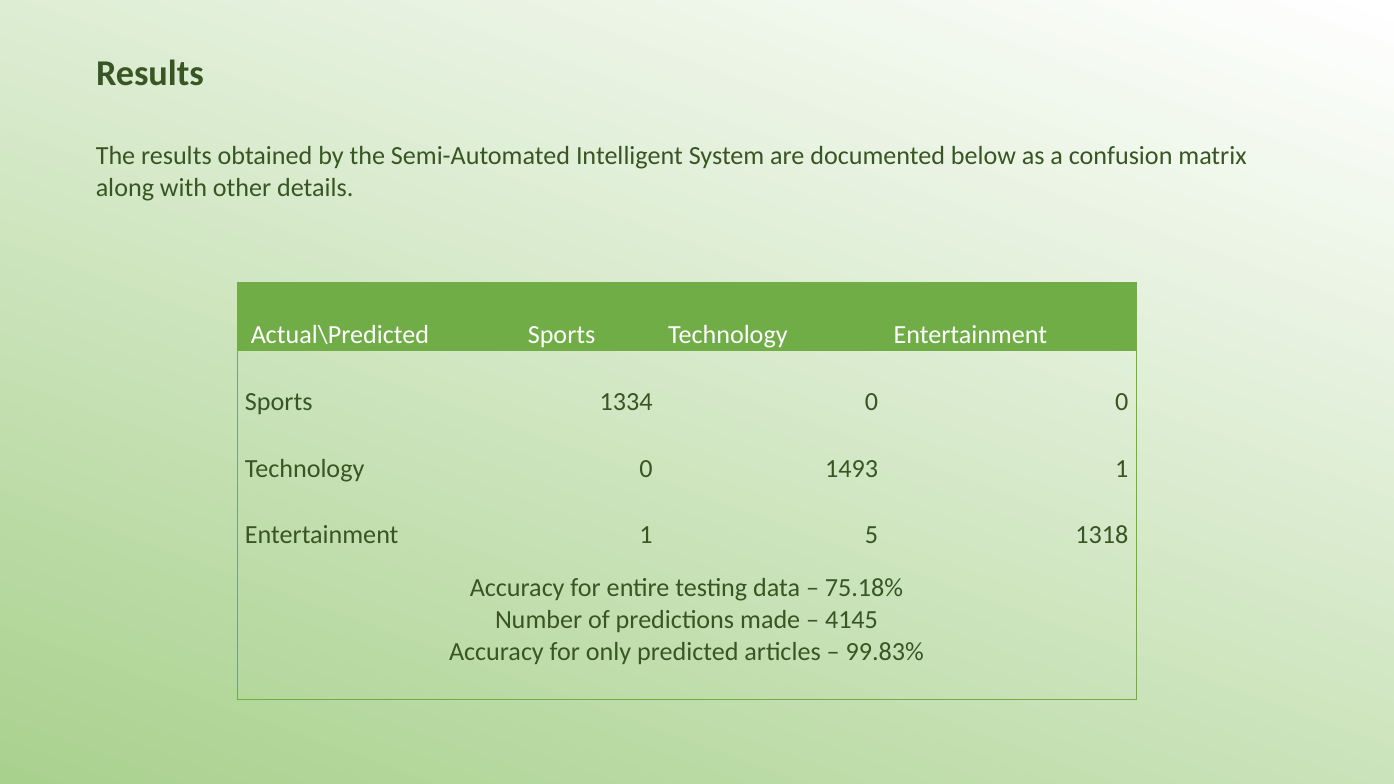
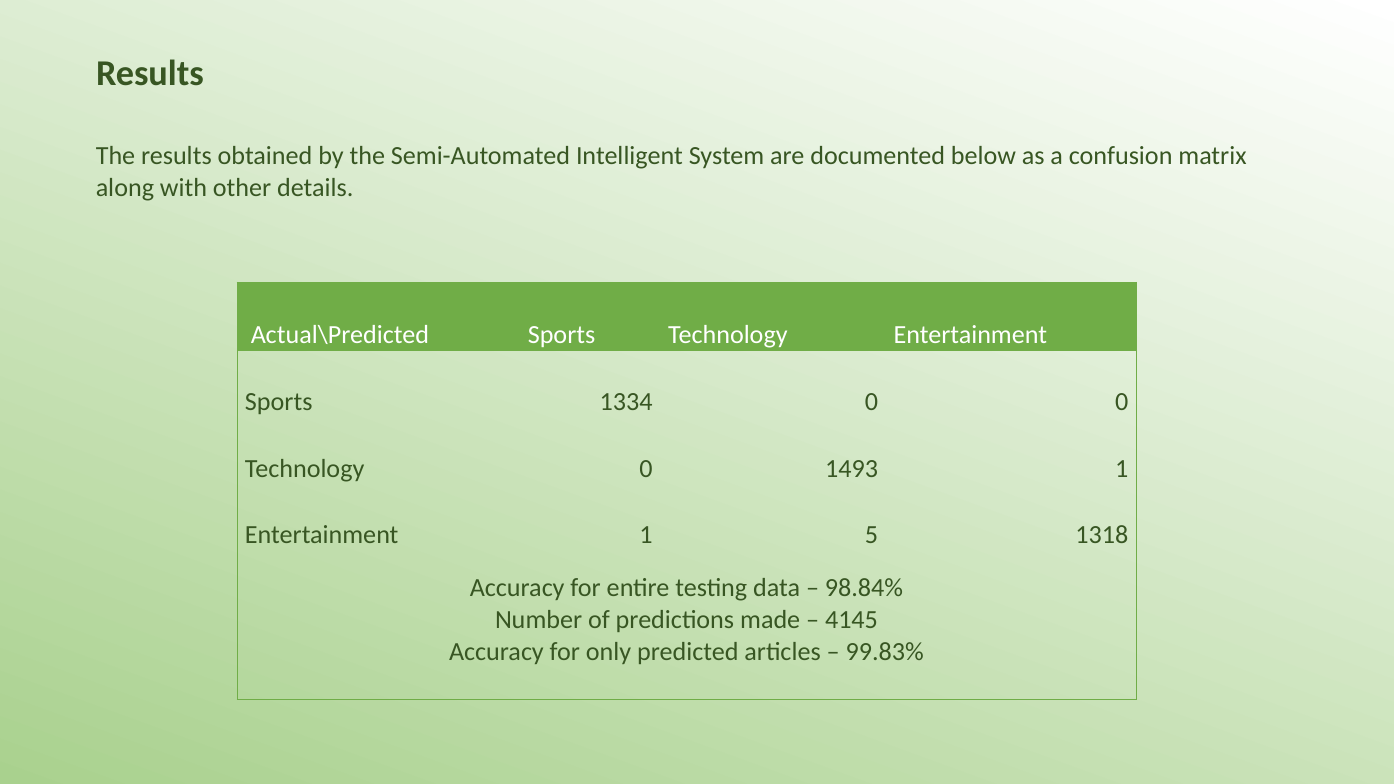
75.18%: 75.18% -> 98.84% (864, 588)
